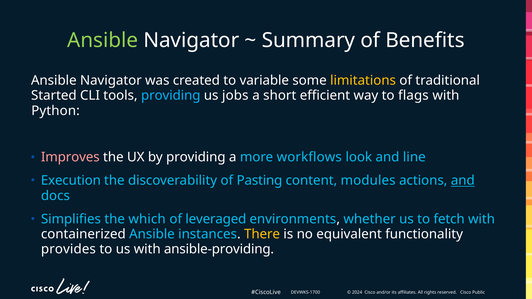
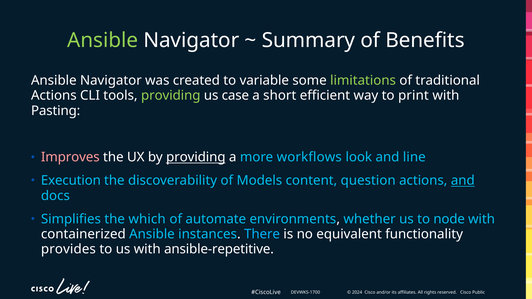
limitations colour: yellow -> light green (363, 81)
Started: Started -> Actions (54, 96)
providing colour: light blue -> light green (171, 96)
jobs: jobs -> case (235, 96)
flags: flags -> print (413, 96)
Python: Python -> Pasting (56, 111)
providing underline: none -> present (196, 157)
Pasting: Pasting -> Models (259, 181)
modules: modules -> question (368, 181)
leveraged: leveraged -> automate (216, 219)
fetch: fetch -> node (449, 219)
There colour: yellow -> light blue (262, 234)
ansible-providing: ansible-providing -> ansible-repetitive (219, 249)
